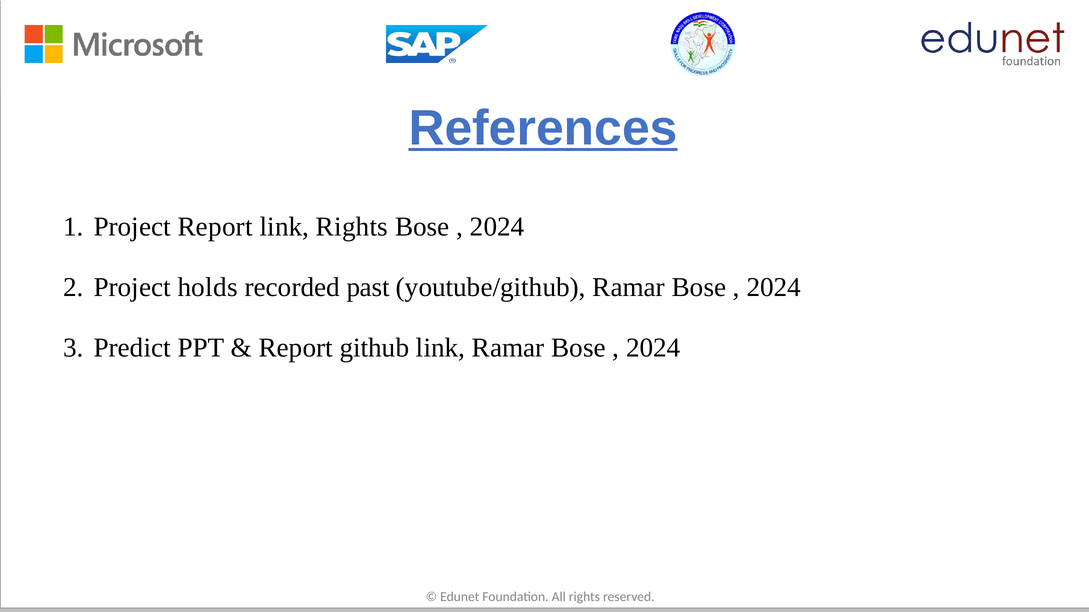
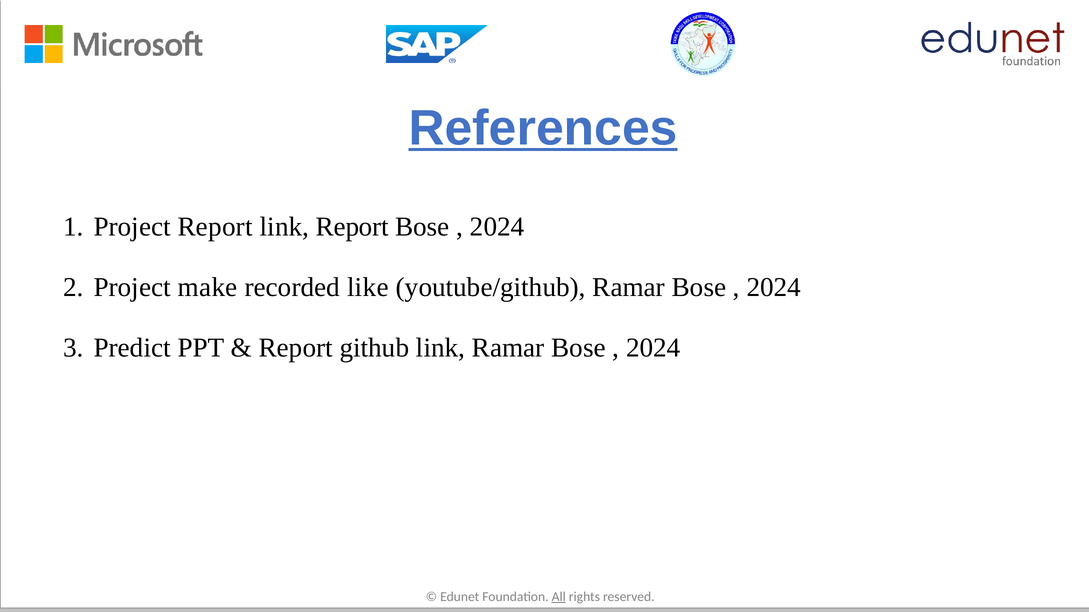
link Rights: Rights -> Report (352, 227)
holds: holds -> make (208, 288)
past: past -> like (368, 288)
All underline: none -> present (559, 597)
